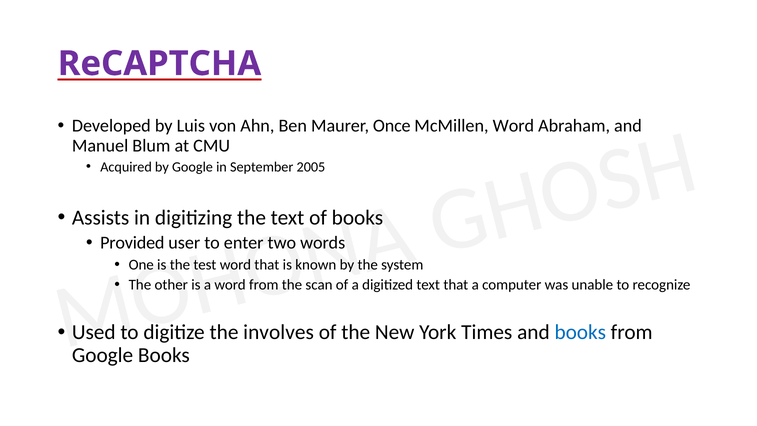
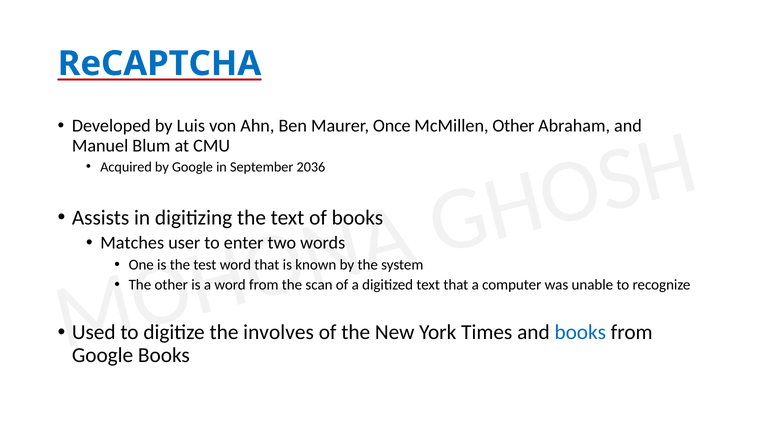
ReCAPTCHA colour: purple -> blue (159, 64)
McMillen Word: Word -> Other (513, 126)
2005: 2005 -> 2036 (311, 167)
Provided: Provided -> Matches (132, 243)
